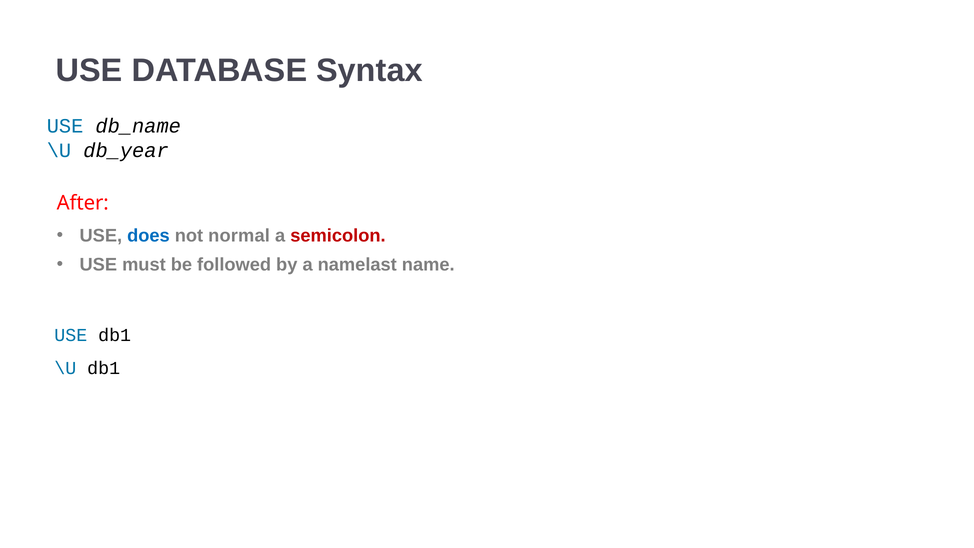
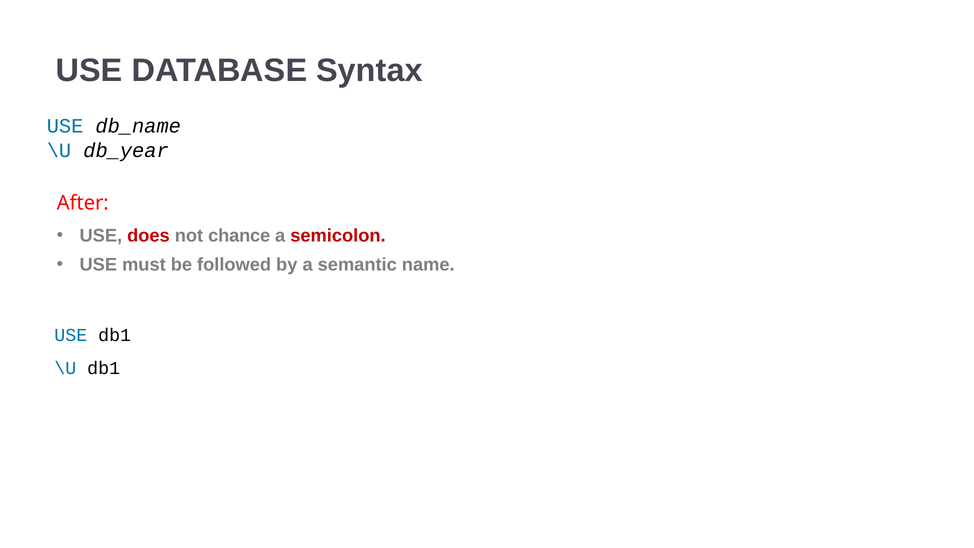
does colour: blue -> red (148, 235)
normal: normal -> chance (239, 235)
namelast: namelast -> semantic (357, 265)
